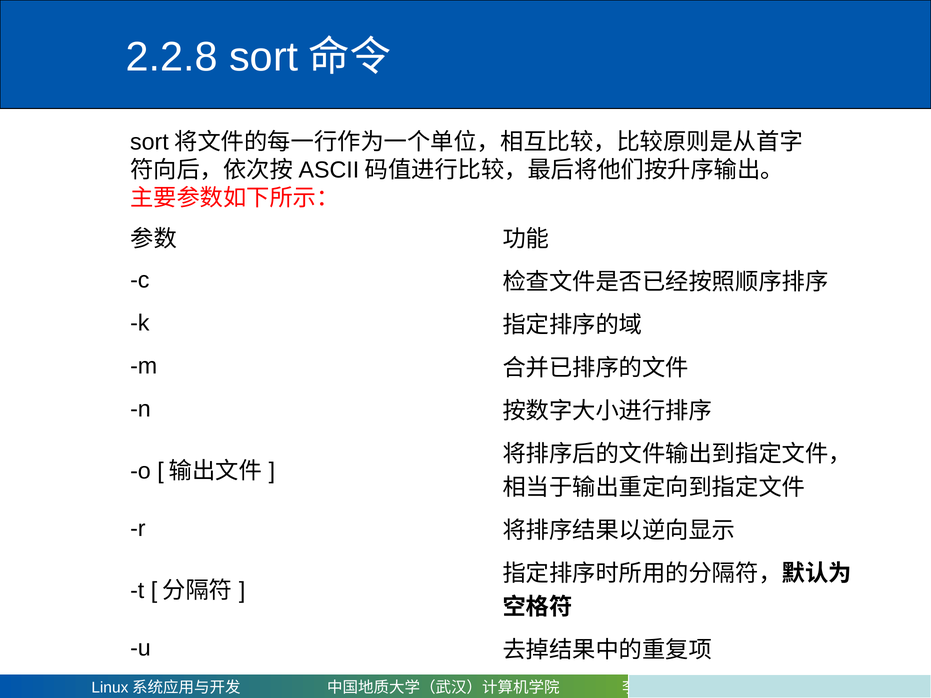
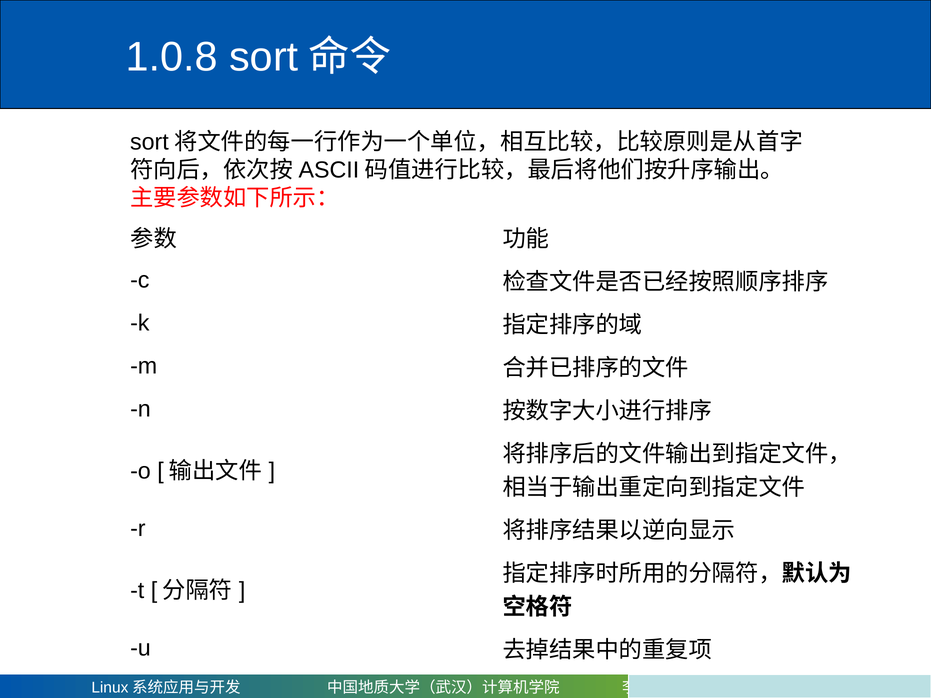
2.2.8: 2.2.8 -> 1.0.8 (172, 57)
